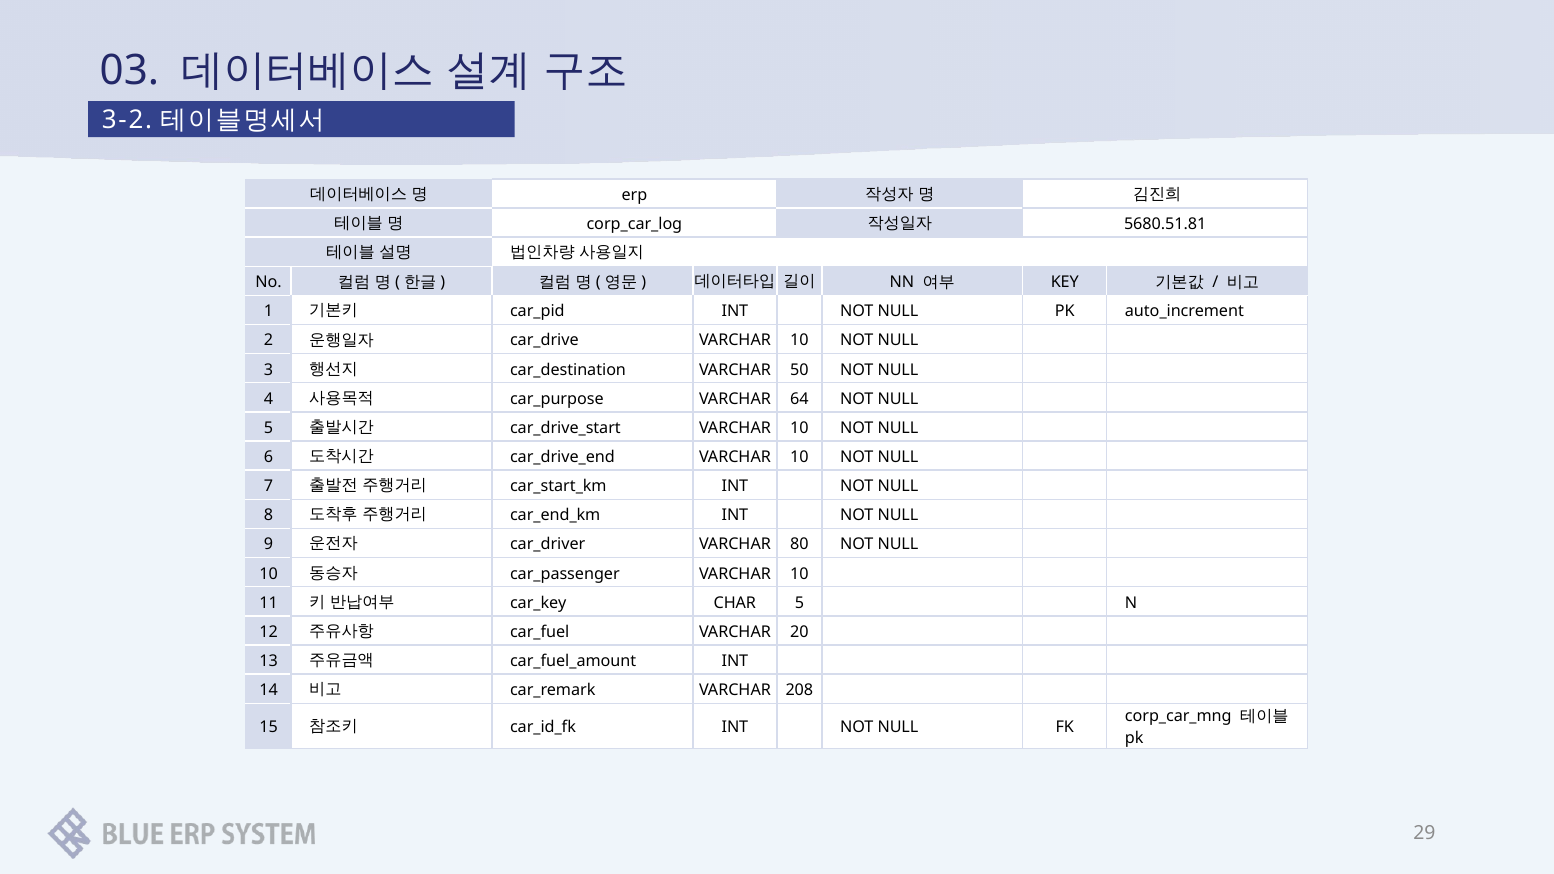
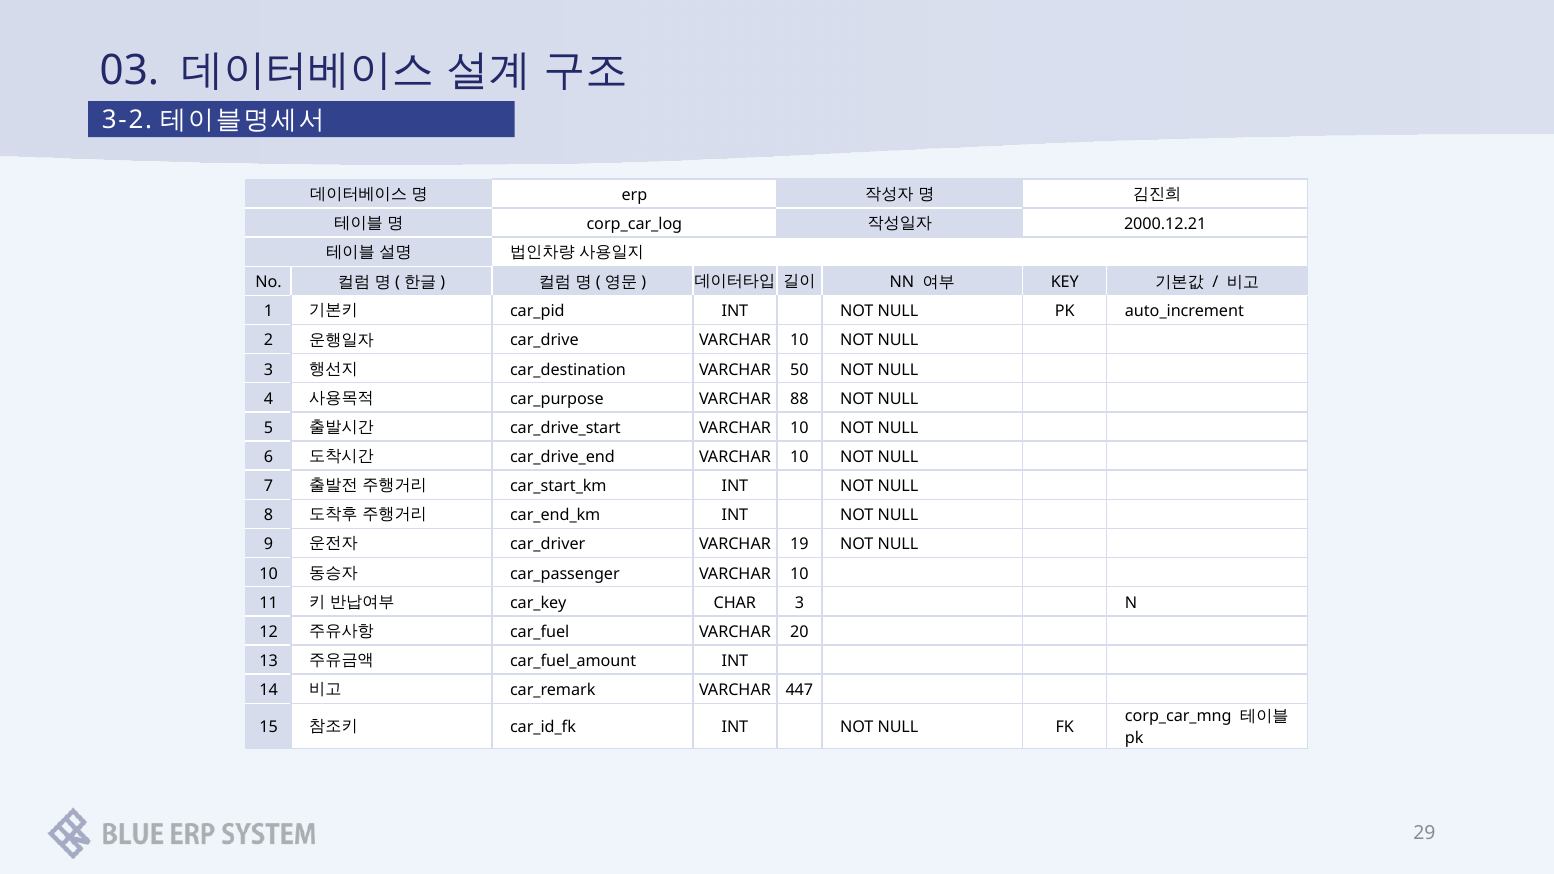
5680.51.81: 5680.51.81 -> 2000.12.21 (1165, 224)
64: 64 -> 88 (799, 399)
80: 80 -> 19 (799, 545)
CHAR 5: 5 -> 3 (799, 603)
208: 208 -> 447 (799, 690)
